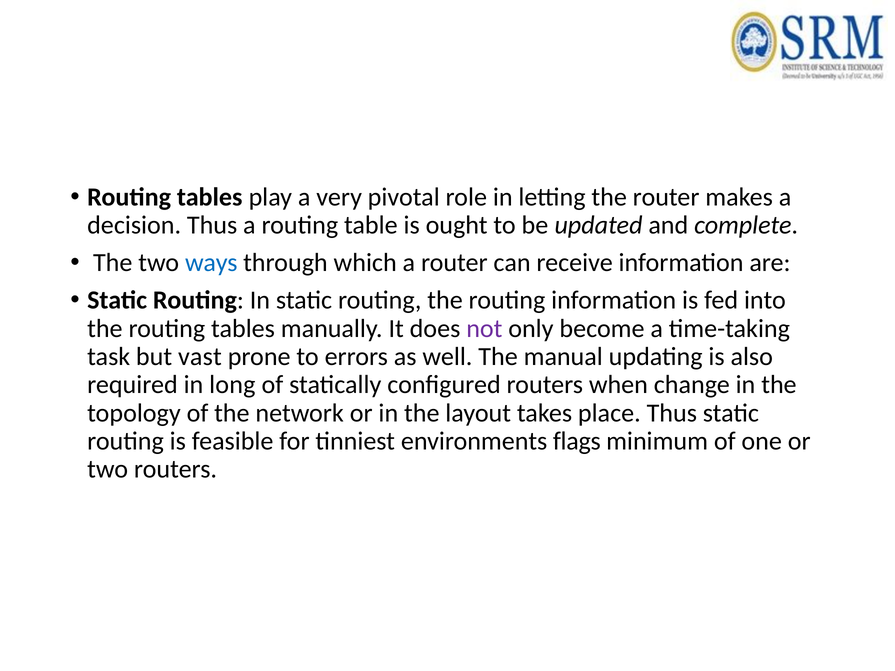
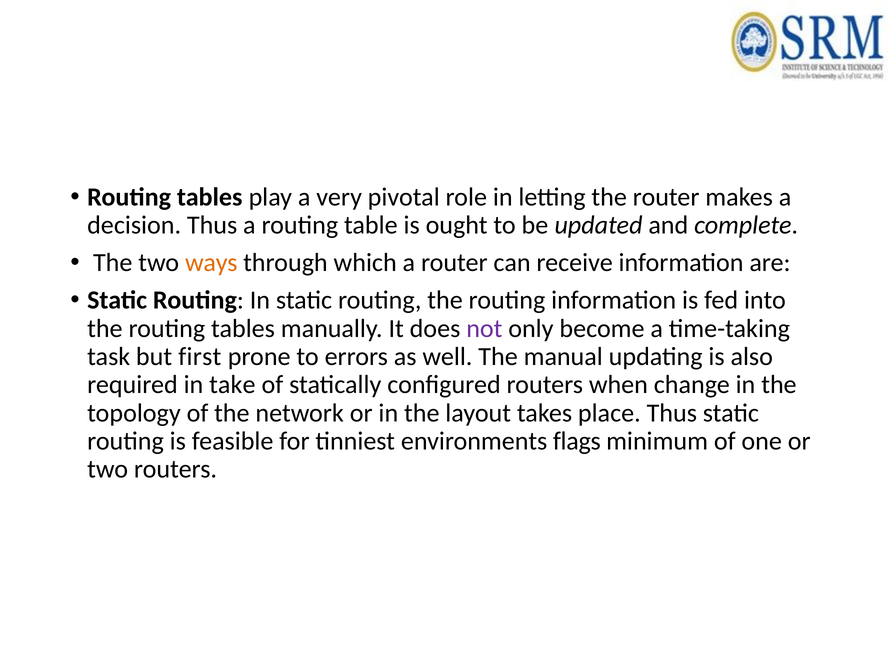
ways colour: blue -> orange (211, 263)
vast: vast -> first (200, 357)
long: long -> take (232, 385)
